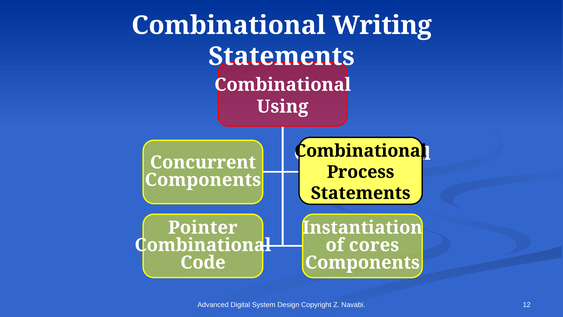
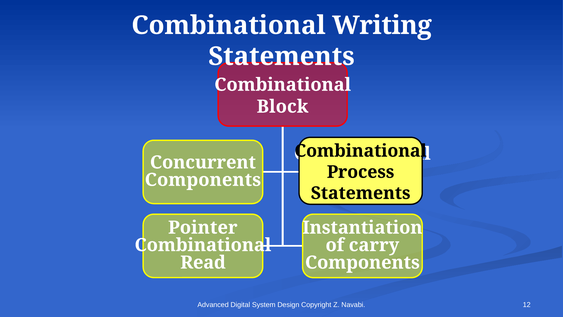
Using: Using -> Block (283, 106)
cores: cores -> carry (374, 245)
Code: Code -> Read (203, 262)
